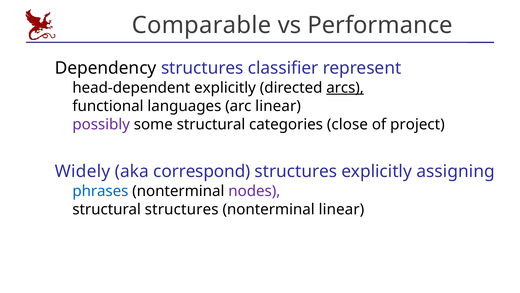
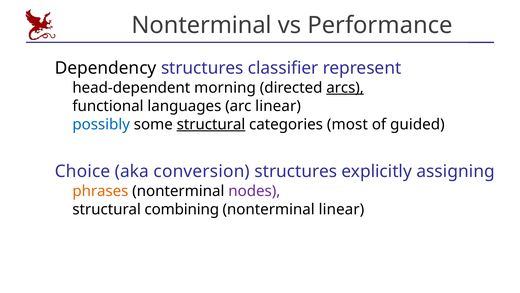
Comparable: Comparable -> Nonterminal (202, 25)
head-dependent explicitly: explicitly -> morning (225, 88)
possibly colour: purple -> blue (101, 124)
structural underline: none -> present (211, 124)
close: close -> most (347, 124)
project: project -> guided (417, 124)
Widely: Widely -> Choice (83, 171)
correspond: correspond -> conversion (202, 171)
phrases colour: blue -> orange (100, 191)
structural structures: structures -> combining (182, 209)
